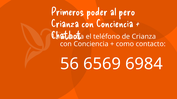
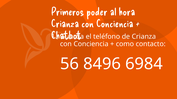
pero: pero -> hora (127, 12)
6569: 6569 -> 8496 (102, 64)
